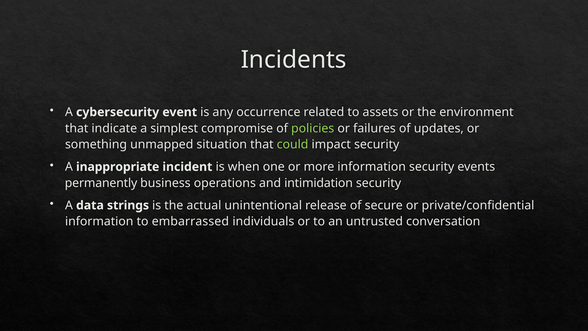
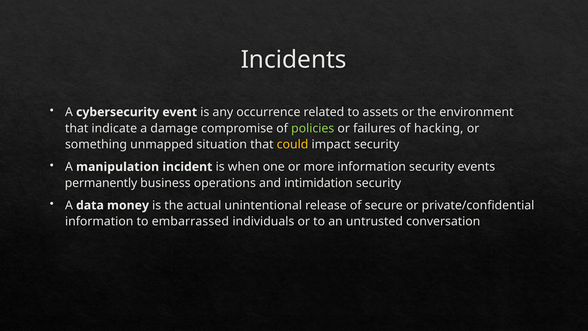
simplest: simplest -> damage (174, 128)
updates: updates -> hacking (439, 128)
could colour: light green -> yellow (293, 144)
inappropriate: inappropriate -> manipulation (118, 167)
strings: strings -> money (128, 205)
